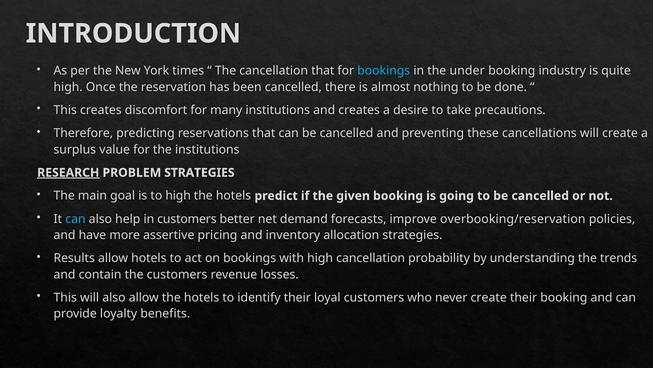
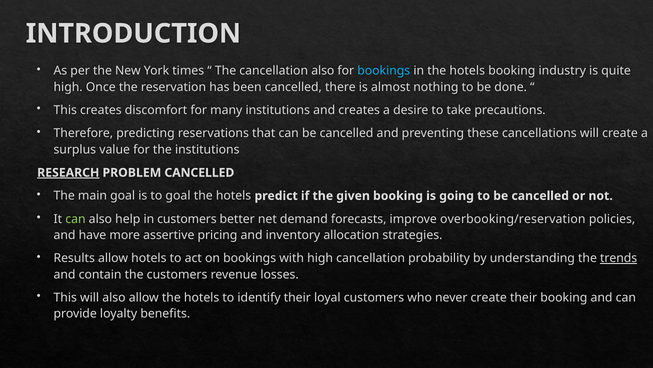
cancellation that: that -> also (323, 71)
in the under: under -> hotels (467, 71)
PROBLEM STRATEGIES: STRATEGIES -> CANCELLED (199, 172)
to high: high -> goal (178, 195)
can colour: light blue -> light green (75, 219)
trends underline: none -> present (619, 258)
